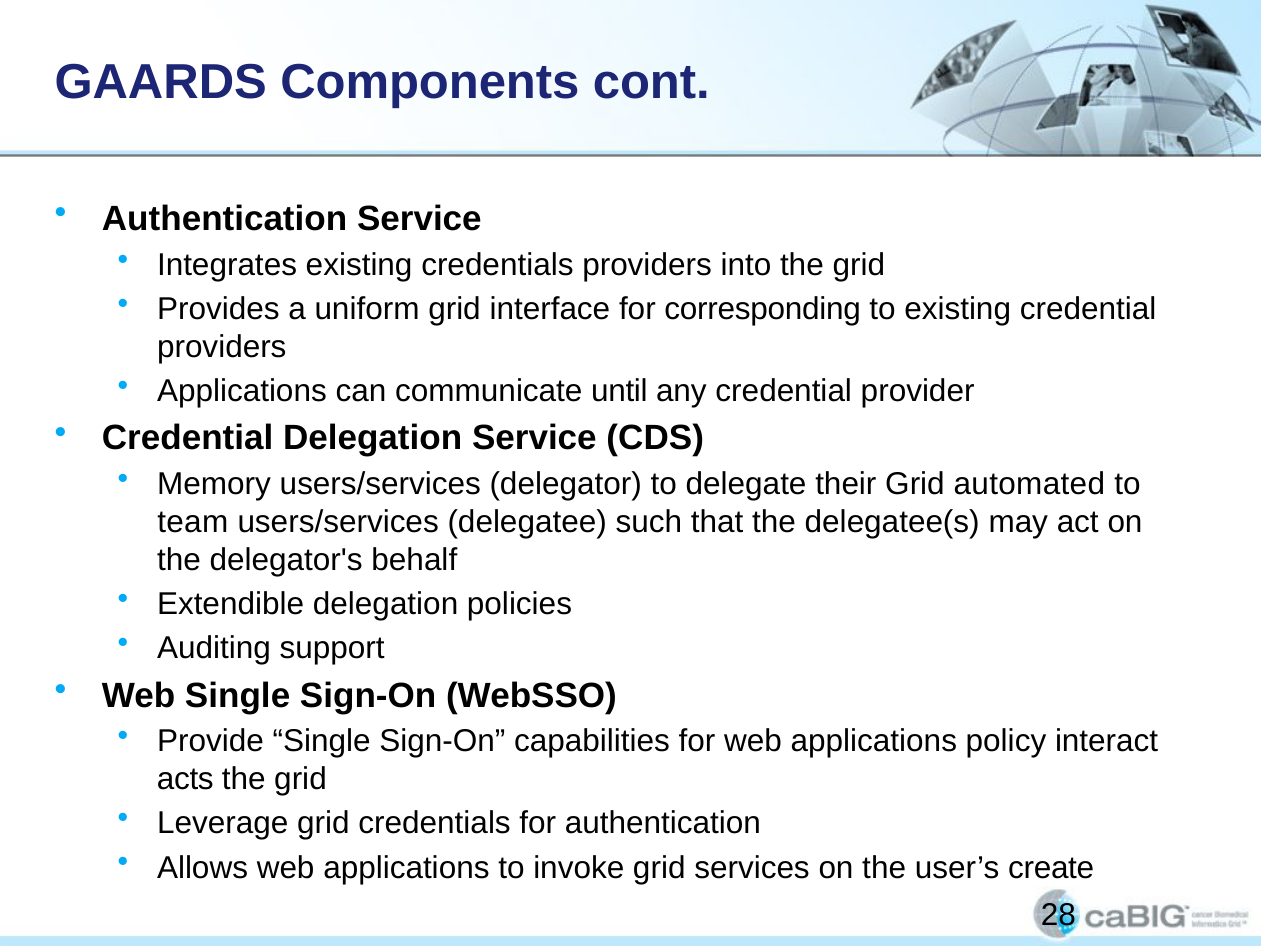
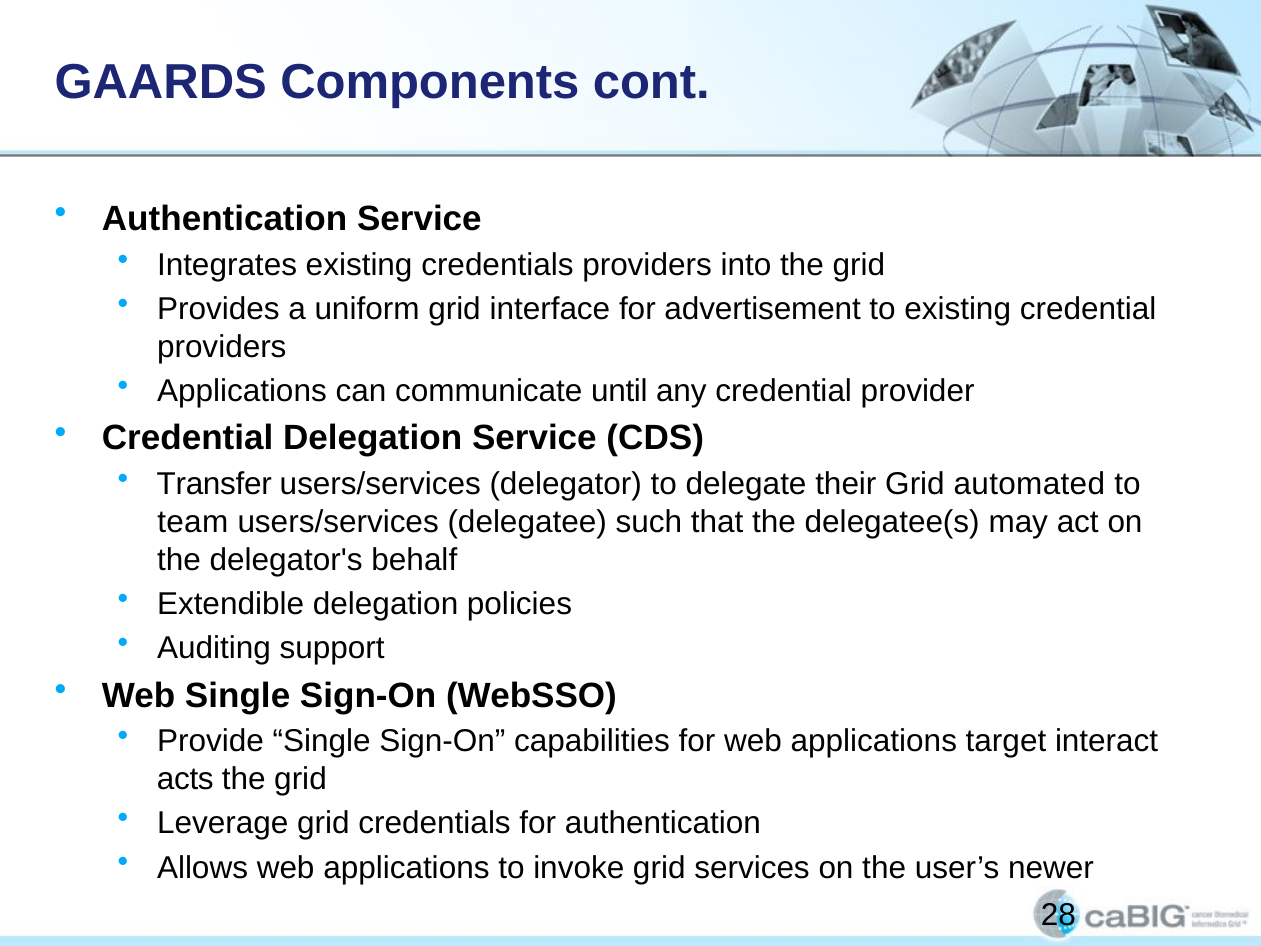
corresponding: corresponding -> advertisement (763, 309)
Memory: Memory -> Transfer (214, 484)
policy: policy -> target (1006, 741)
create: create -> newer (1051, 867)
